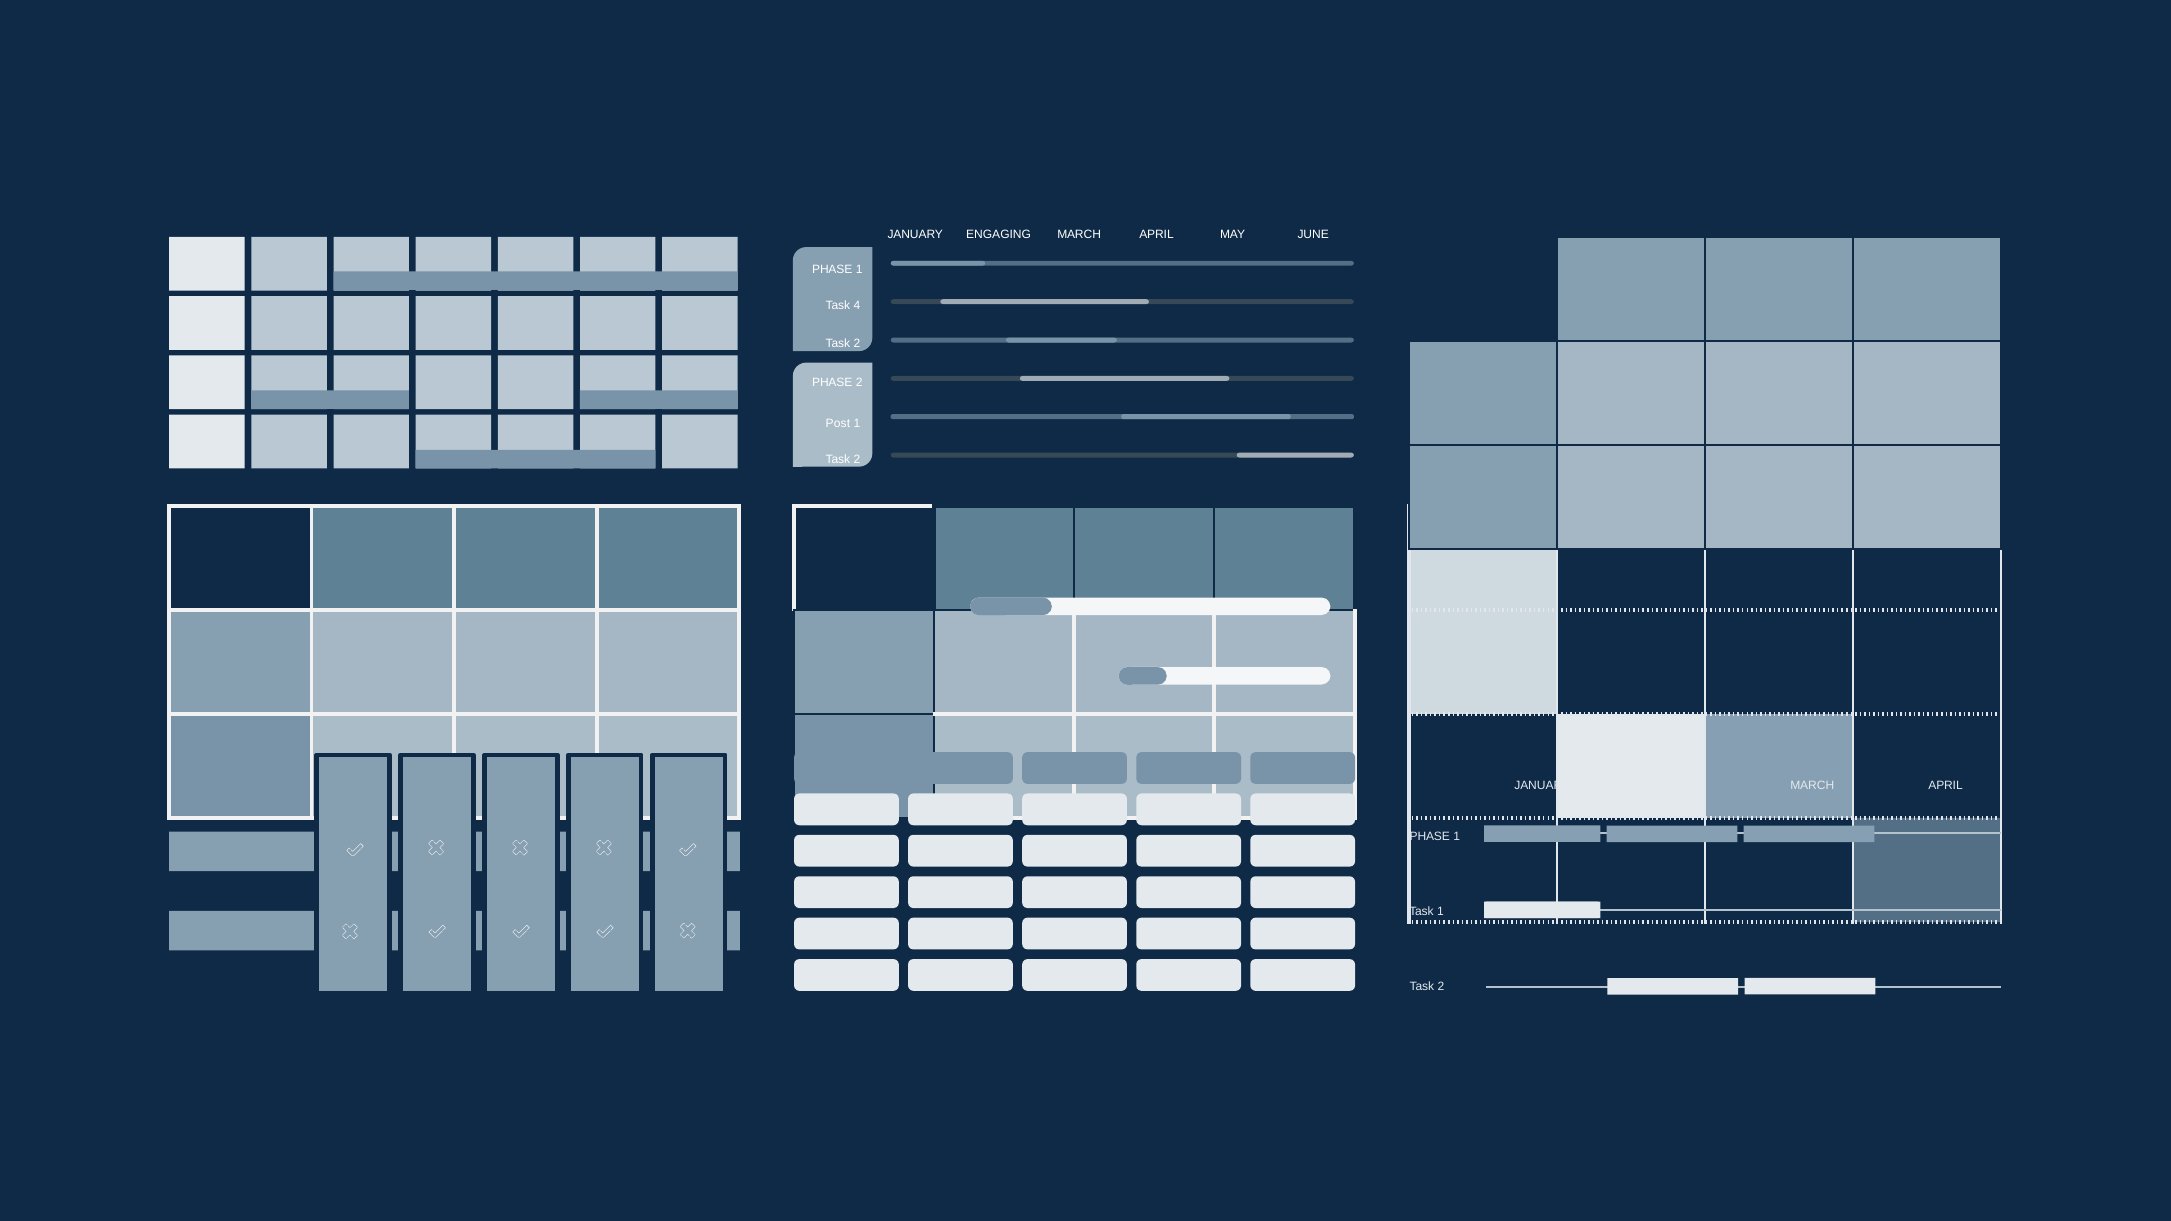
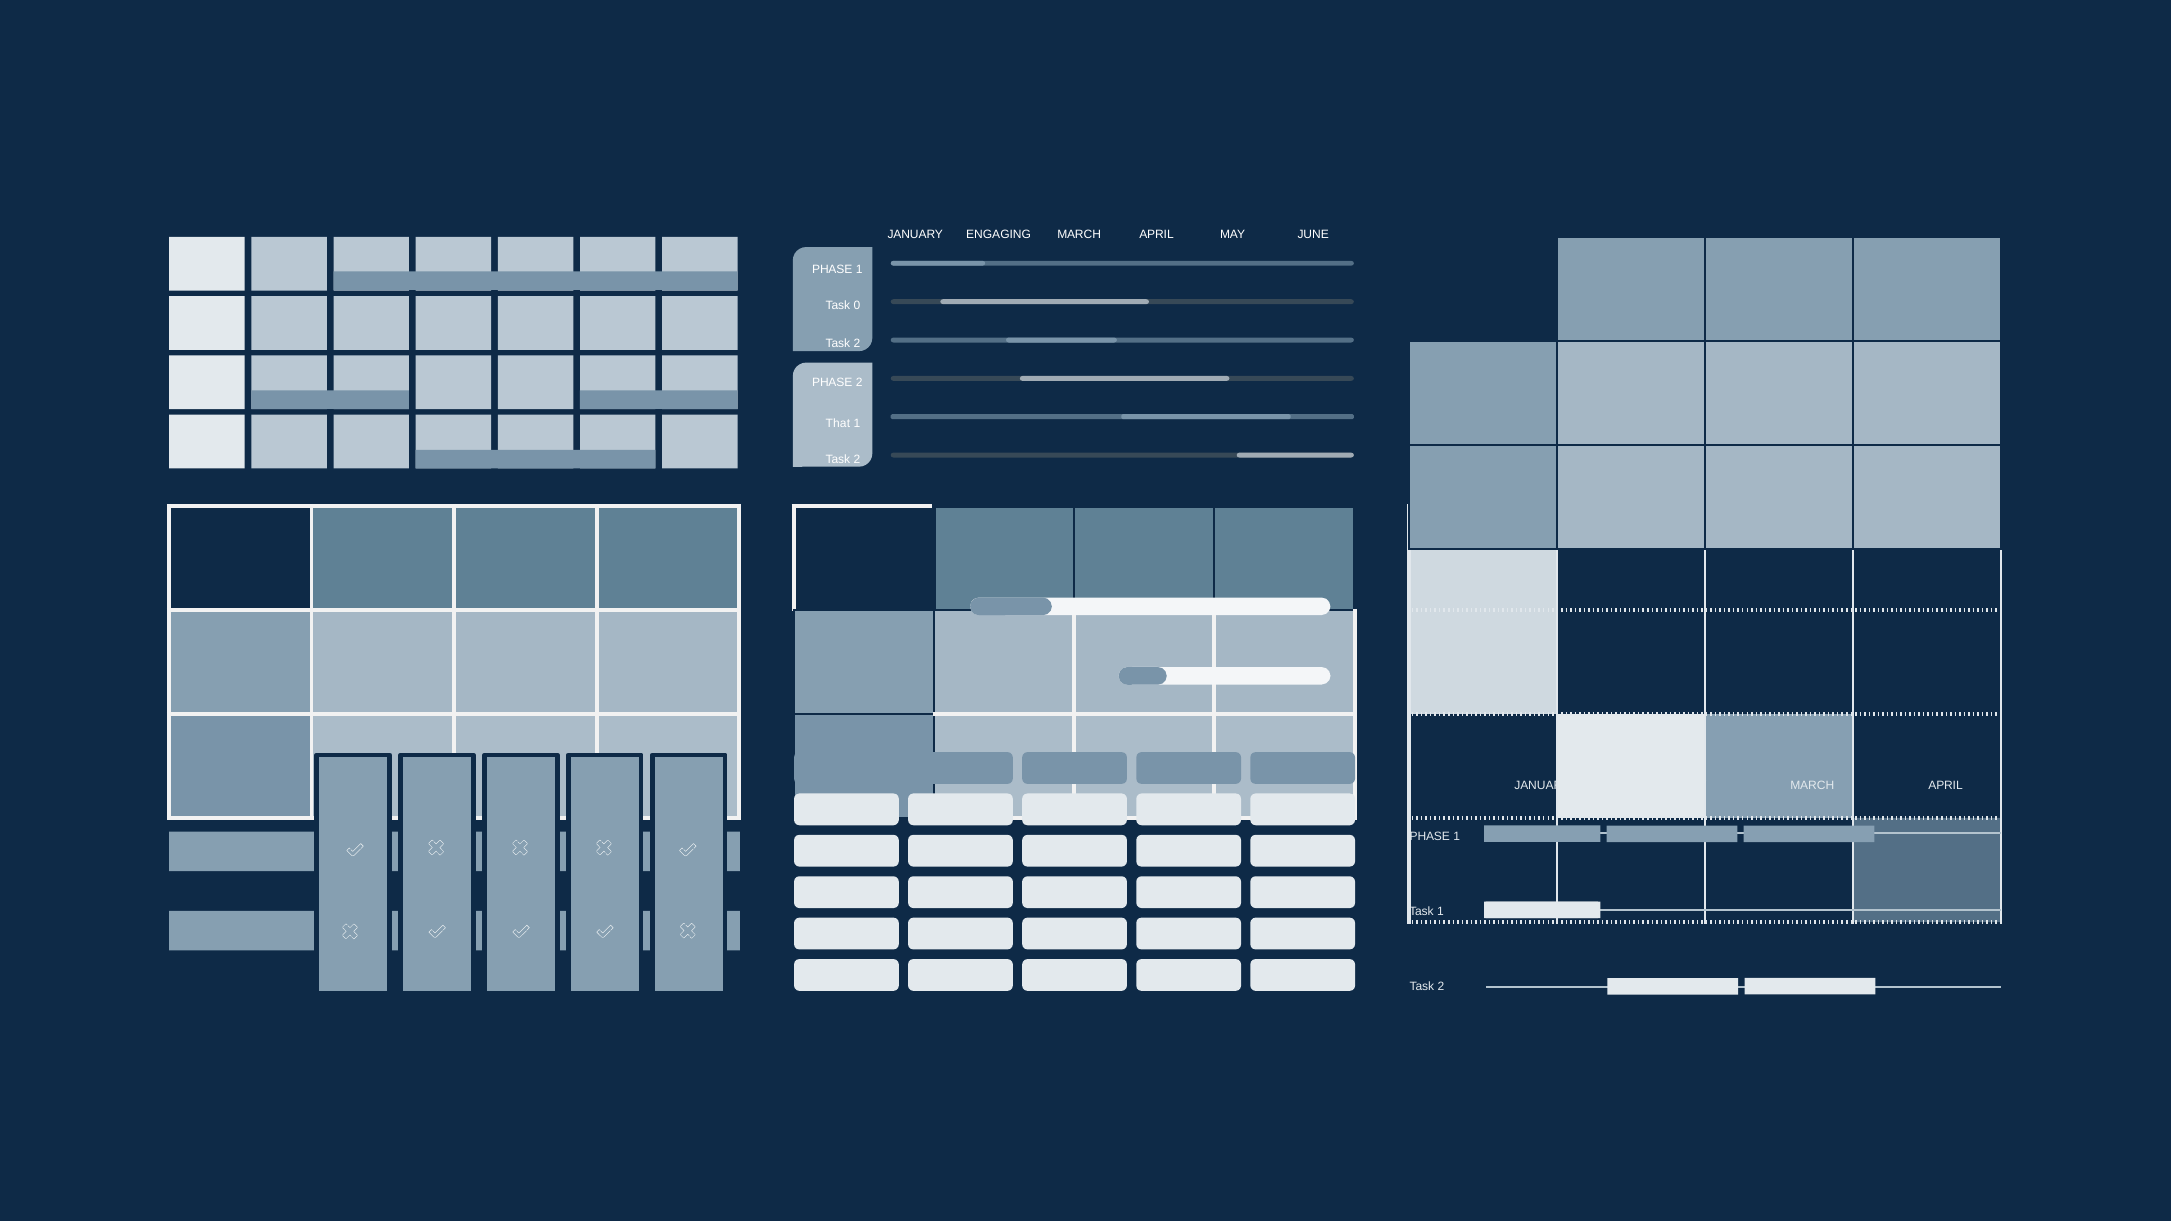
4: 4 -> 0 (857, 306)
Post: Post -> That (838, 424)
